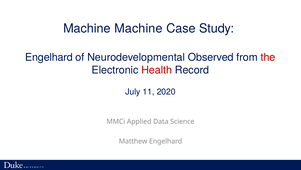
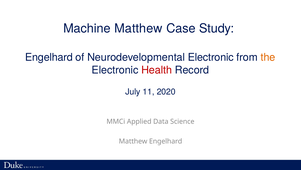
Machine Machine: Machine -> Matthew (138, 28)
Neurodevelopmental Observed: Observed -> Electronic (211, 57)
the colour: red -> orange (268, 57)
